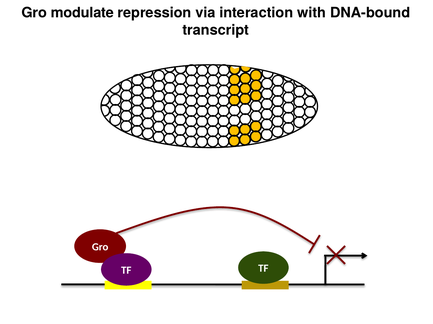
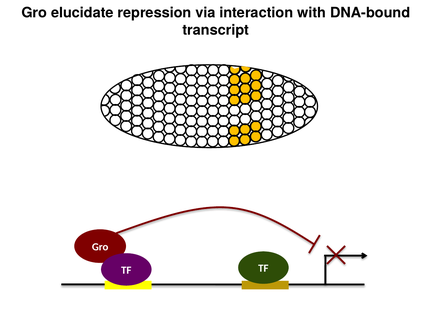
modulate: modulate -> elucidate (82, 13)
